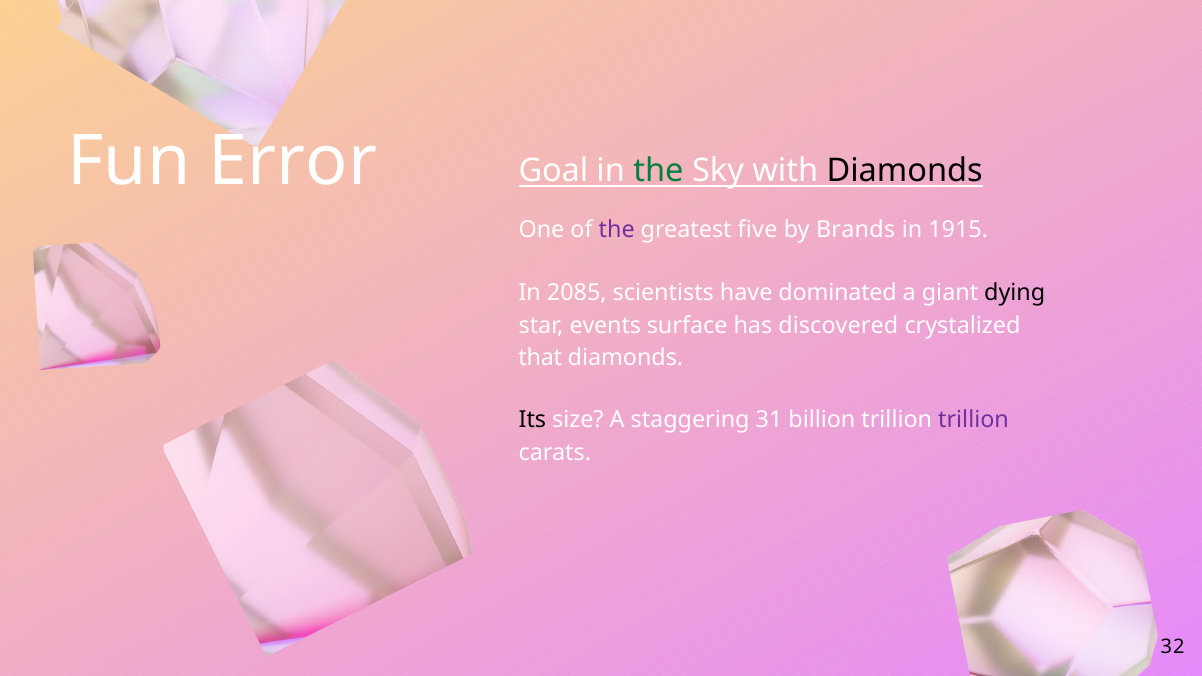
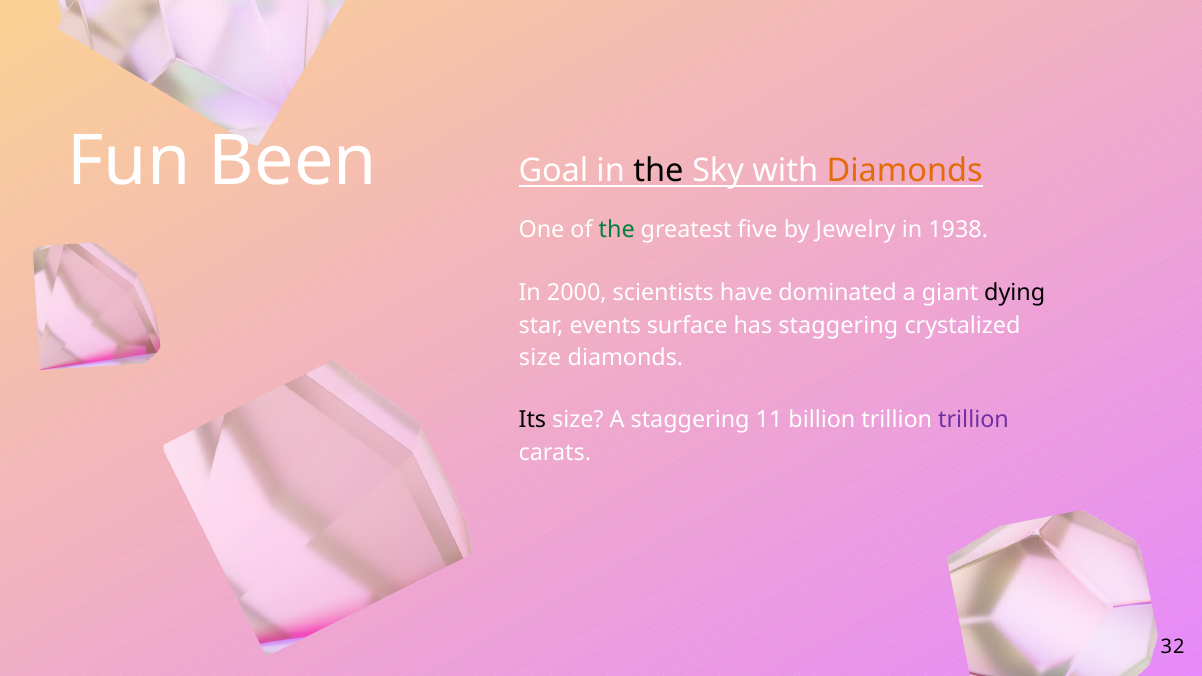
Error: Error -> Been (293, 161)
the colour: green -> black (658, 171)
Diamonds colour: black -> orange (905, 171)
the colour: purple -> green (617, 230)
Brands: Brands -> Jewelry (856, 230)
1915: 1915 -> 1938 (958, 230)
2085: 2085 -> 2000 (577, 293)
has discovered: discovered -> staggering (838, 325)
that: that -> size (540, 358)
31: 31 -> 11 (769, 420)
